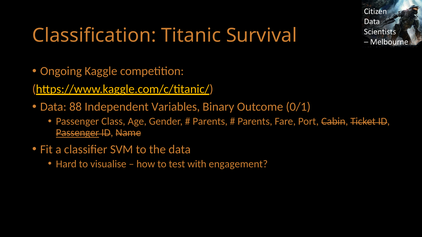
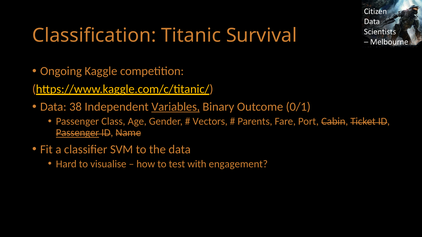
88: 88 -> 38 (76, 107)
Variables underline: none -> present (176, 107)
Parents: Parents -> Vectors (210, 122)
